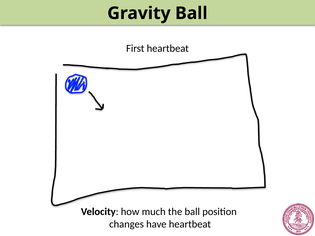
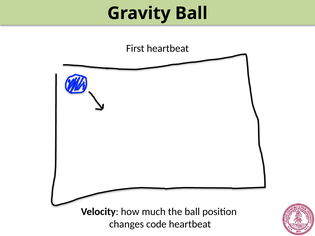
have: have -> code (156, 224)
